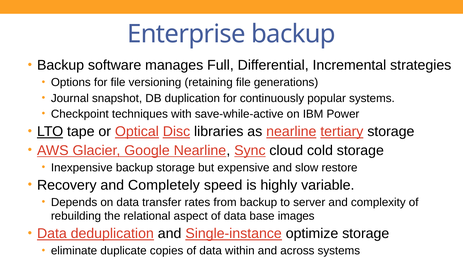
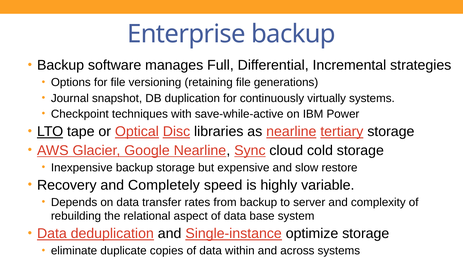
popular: popular -> virtually (327, 98)
images: images -> system (296, 217)
